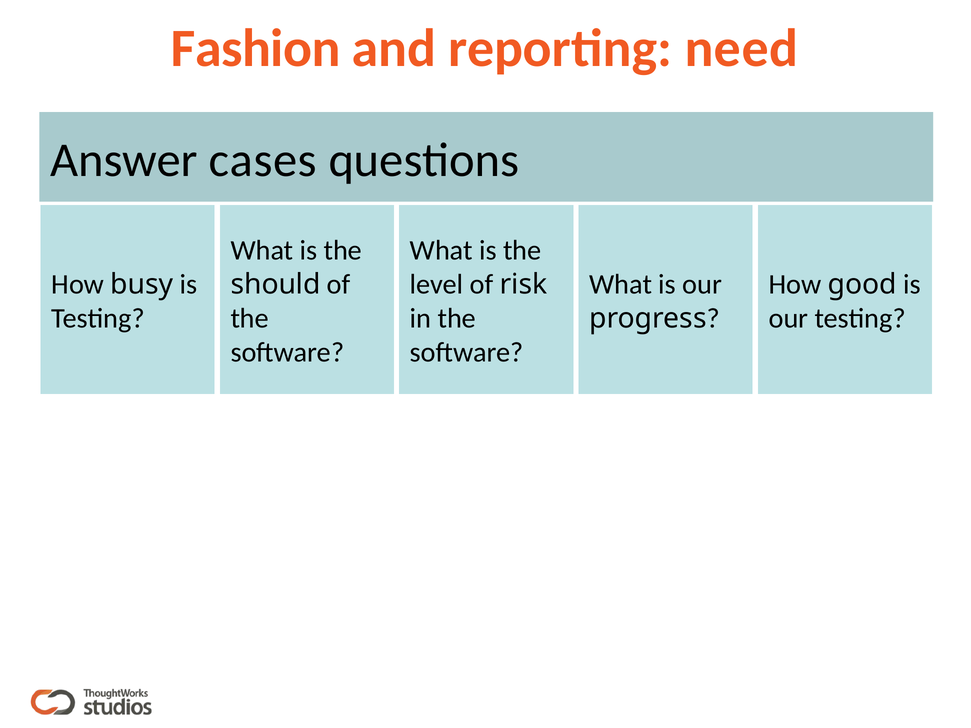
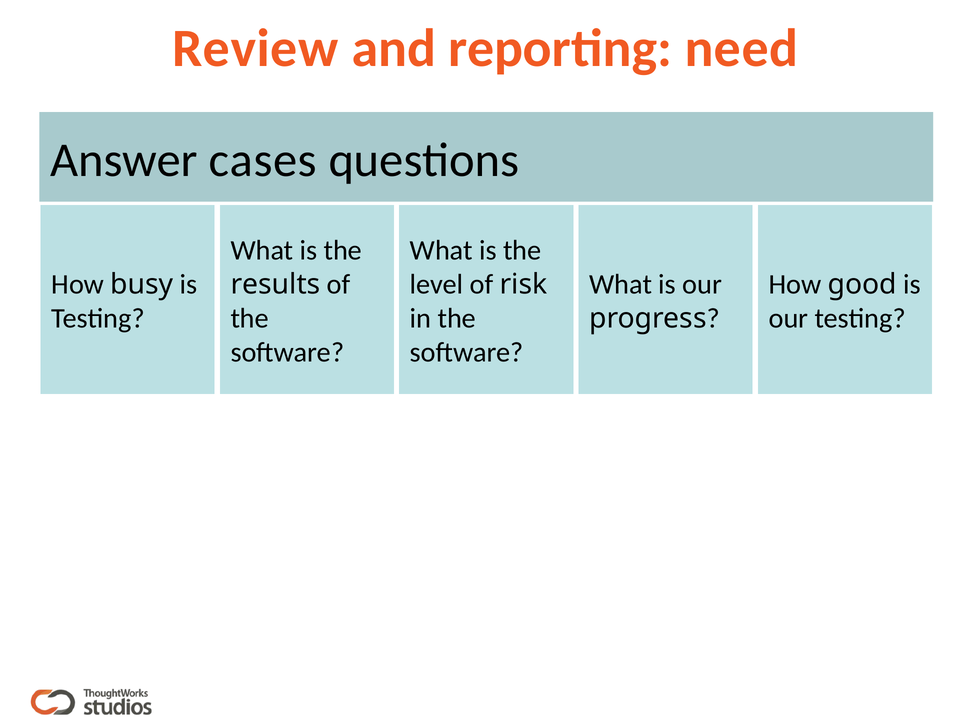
Fashion: Fashion -> Review (255, 48)
should: should -> results (276, 284)
